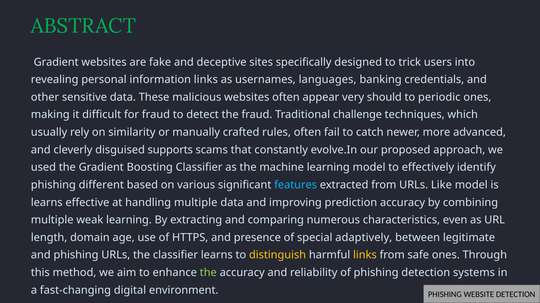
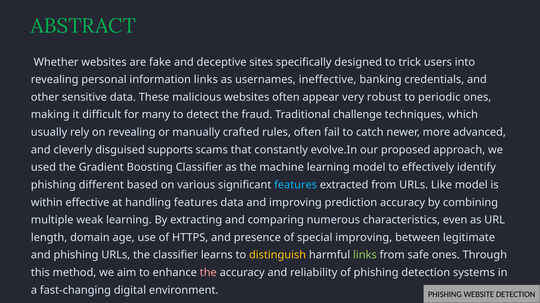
Gradient: Gradient -> Whether (56, 62)
languages: languages -> ineffective (328, 80)
should: should -> robust (384, 97)
for fraud: fraud -> many (156, 115)
on similarity: similarity -> revealing (132, 133)
learns: learns -> within (47, 203)
handling multiple: multiple -> features (196, 203)
special adaptively: adaptively -> improving (364, 238)
links colour: yellow -> light green (365, 256)
the colour: light green -> pink (208, 273)
